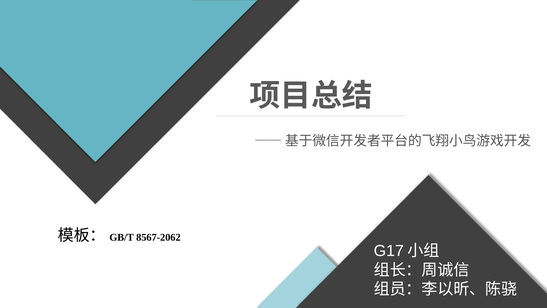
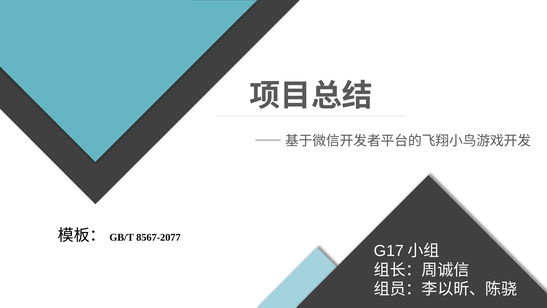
8567-2062: 8567-2062 -> 8567-2077 (158, 237)
